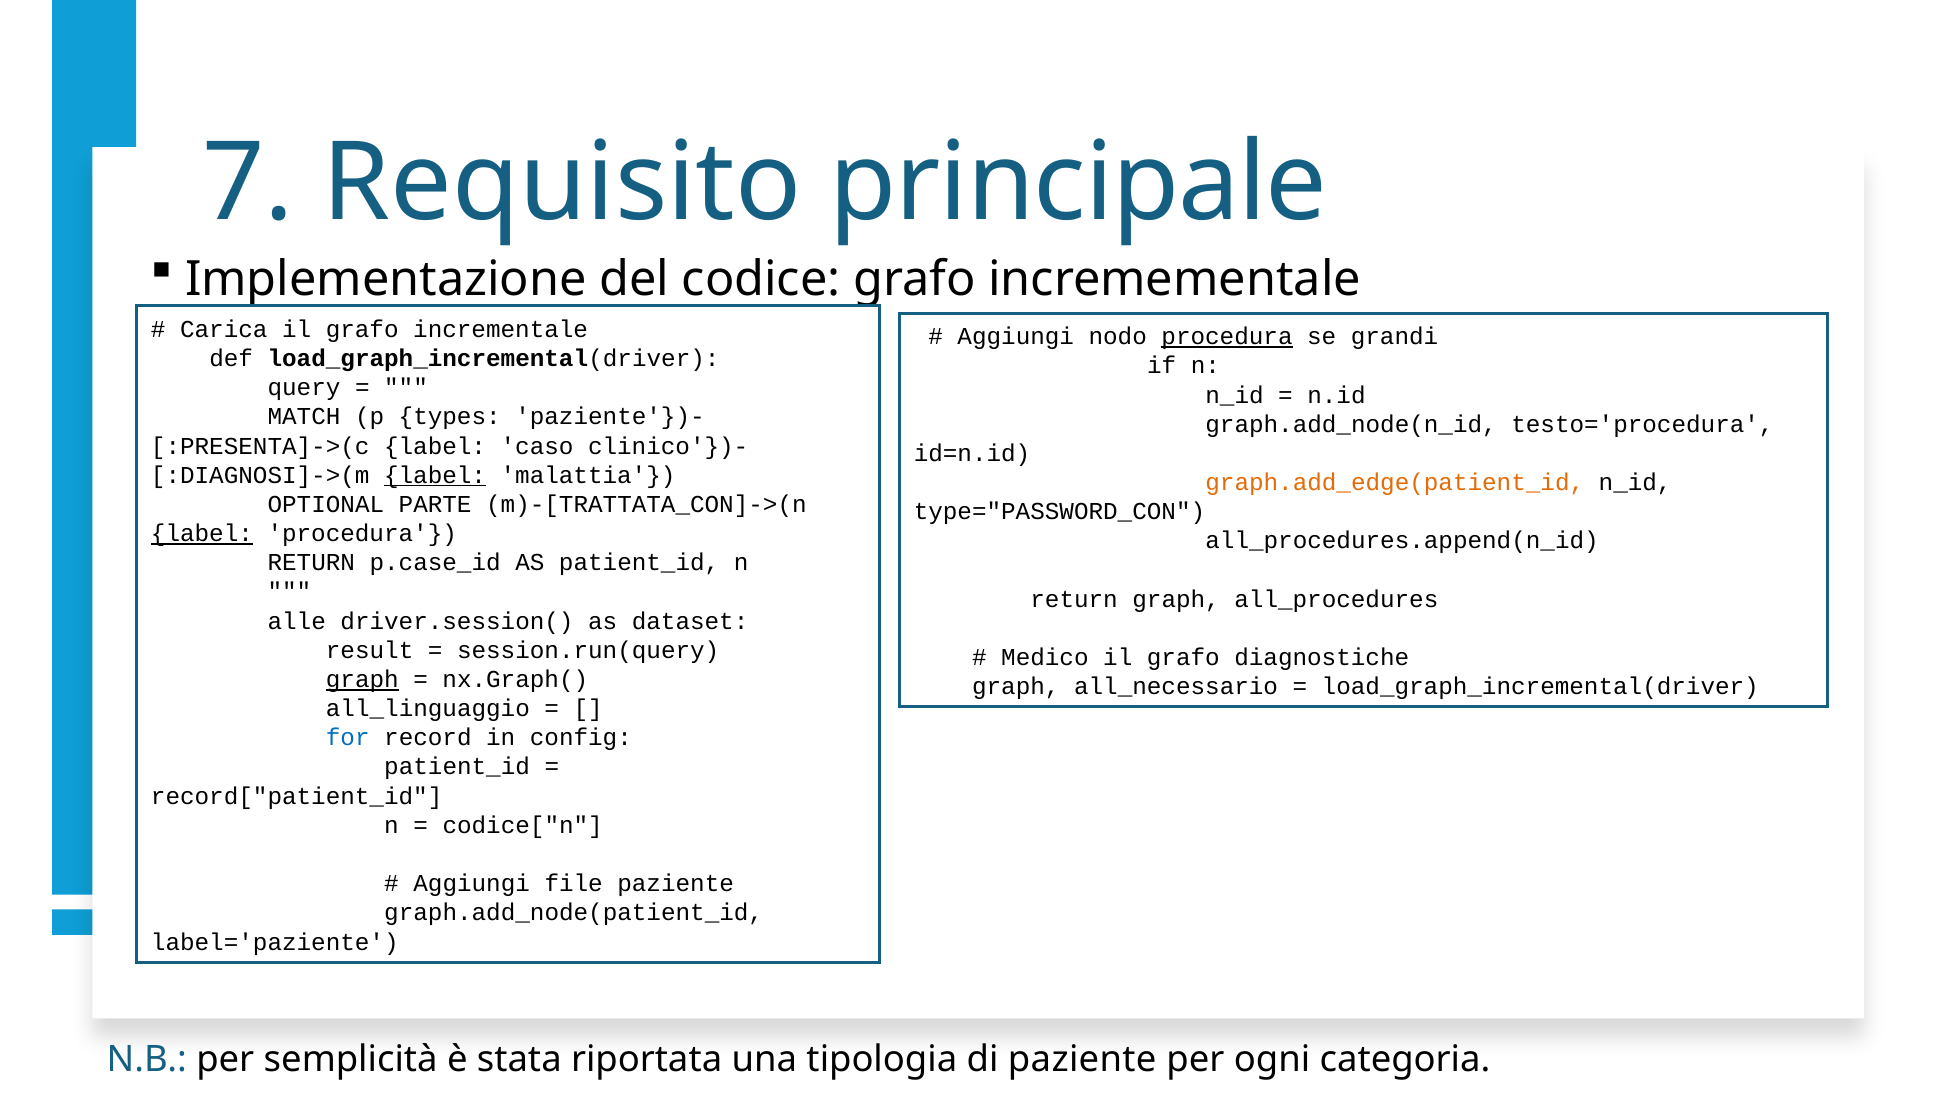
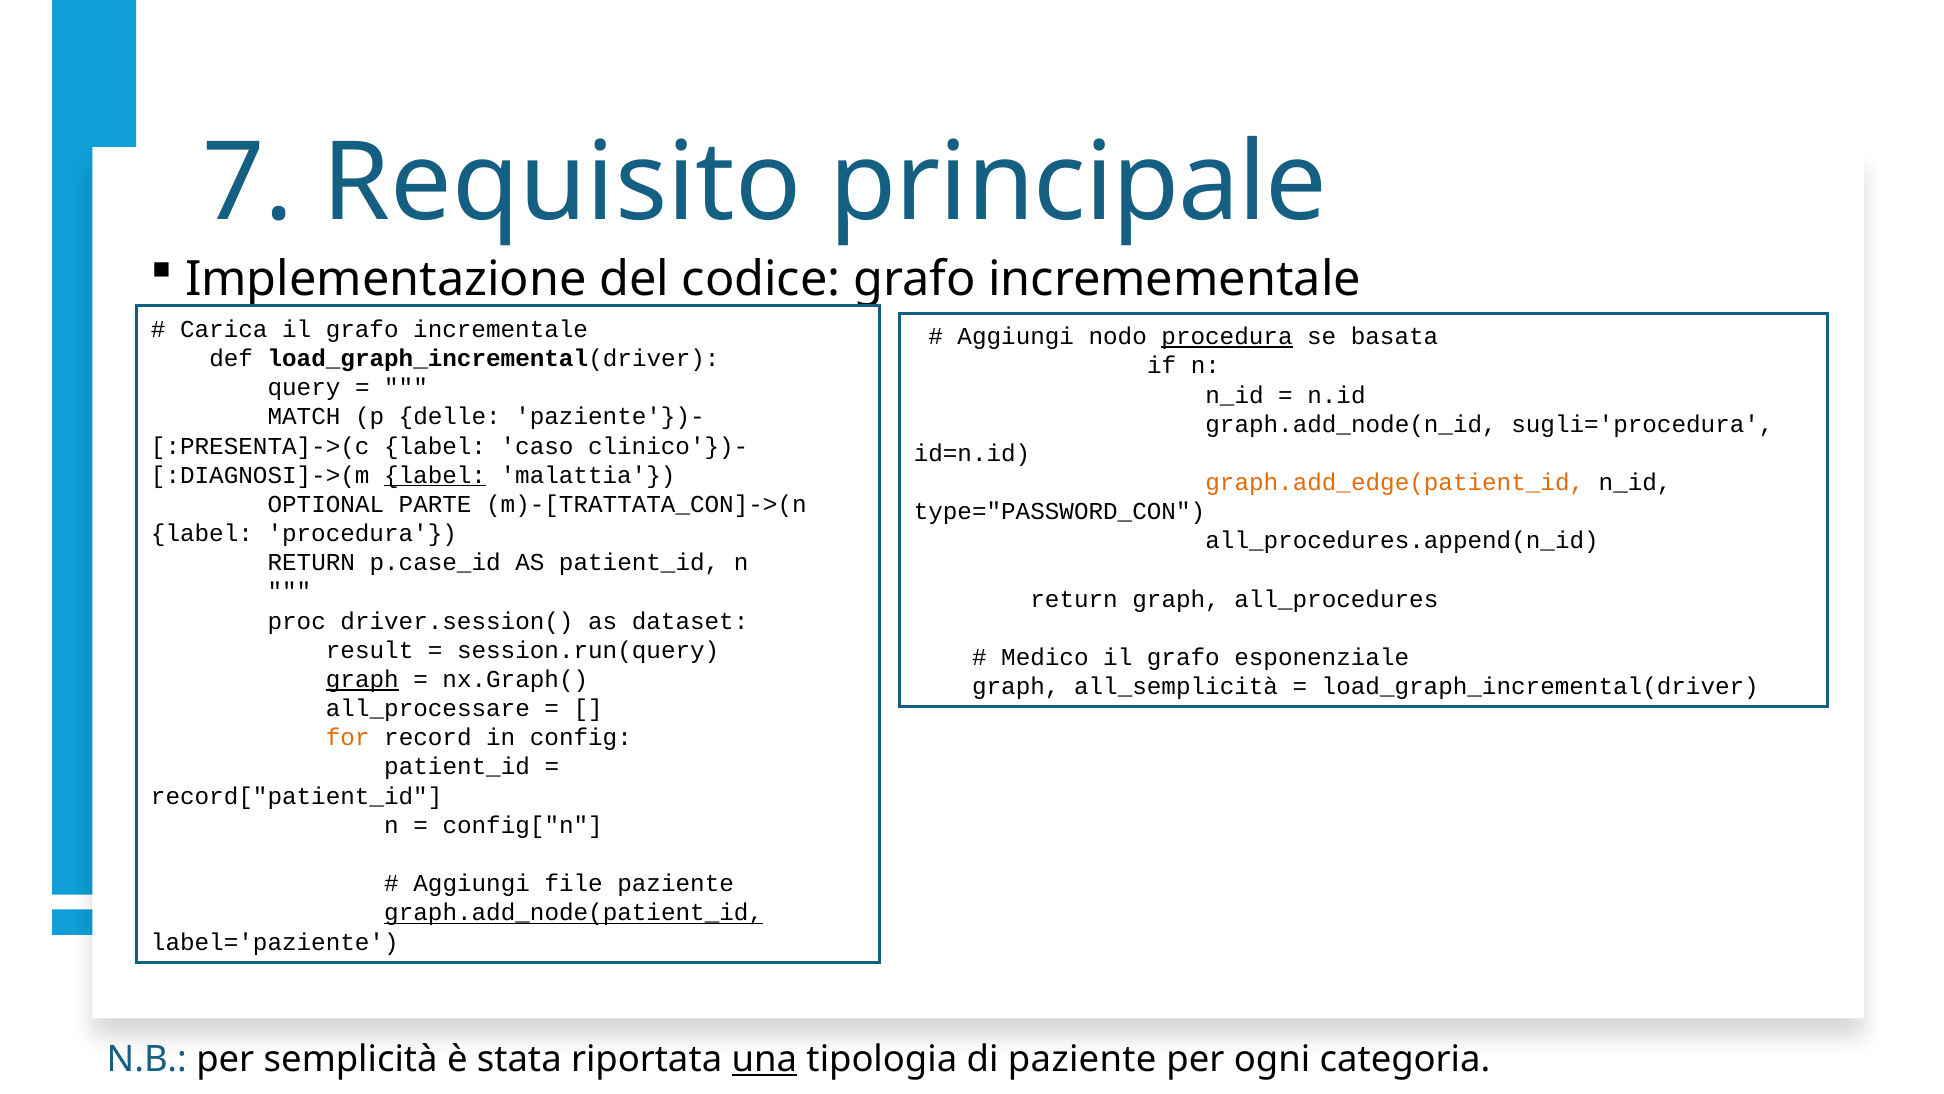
grandi: grandi -> basata (1395, 337)
types: types -> delle (450, 417)
testo='procedura: testo='procedura -> sugli='procedura (1642, 424)
label underline: present -> none (202, 533)
alle: alle -> proc (297, 621)
diagnostiche: diagnostiche -> esponenziale (1322, 657)
all_necessario: all_necessario -> all_semplicità (1176, 686)
all_linguaggio: all_linguaggio -> all_processare (428, 708)
for colour: blue -> orange (348, 737)
codice["n: codice["n -> config["n (523, 825)
graph.add_node(patient_id underline: none -> present (574, 912)
una underline: none -> present (764, 1059)
